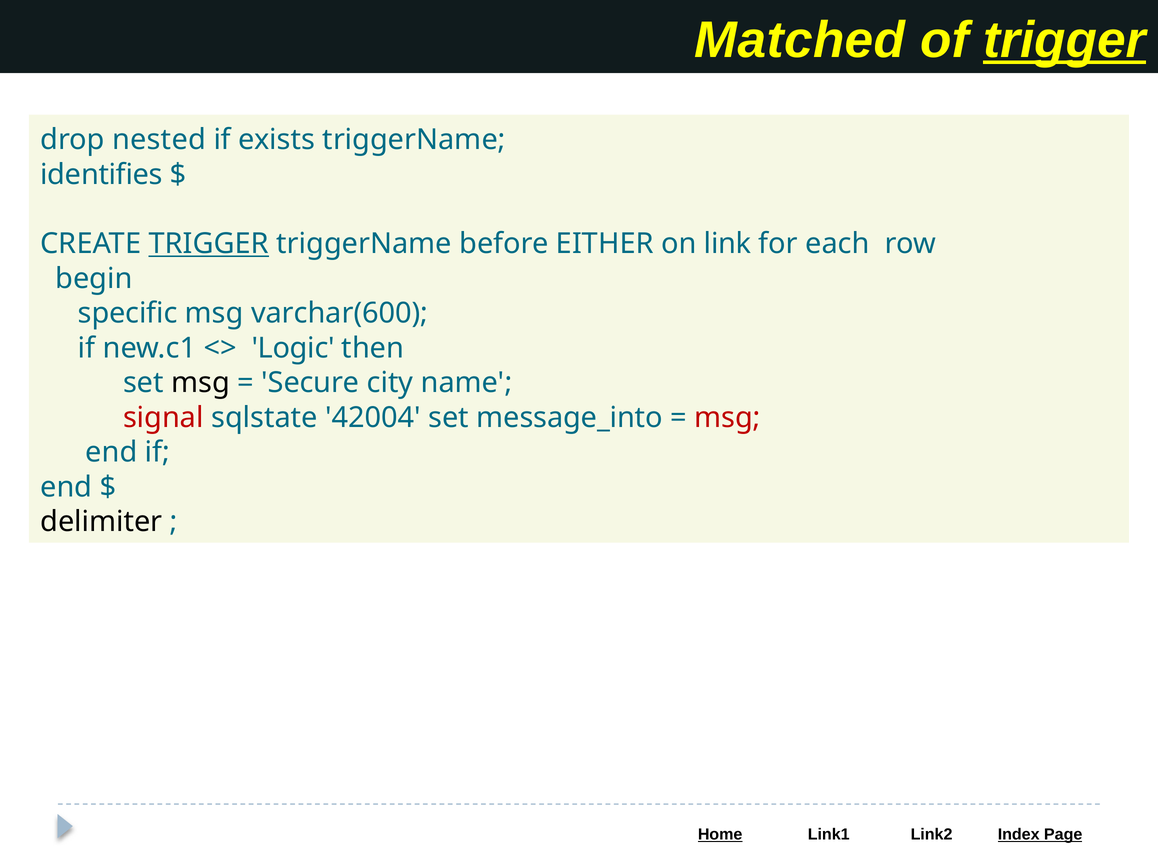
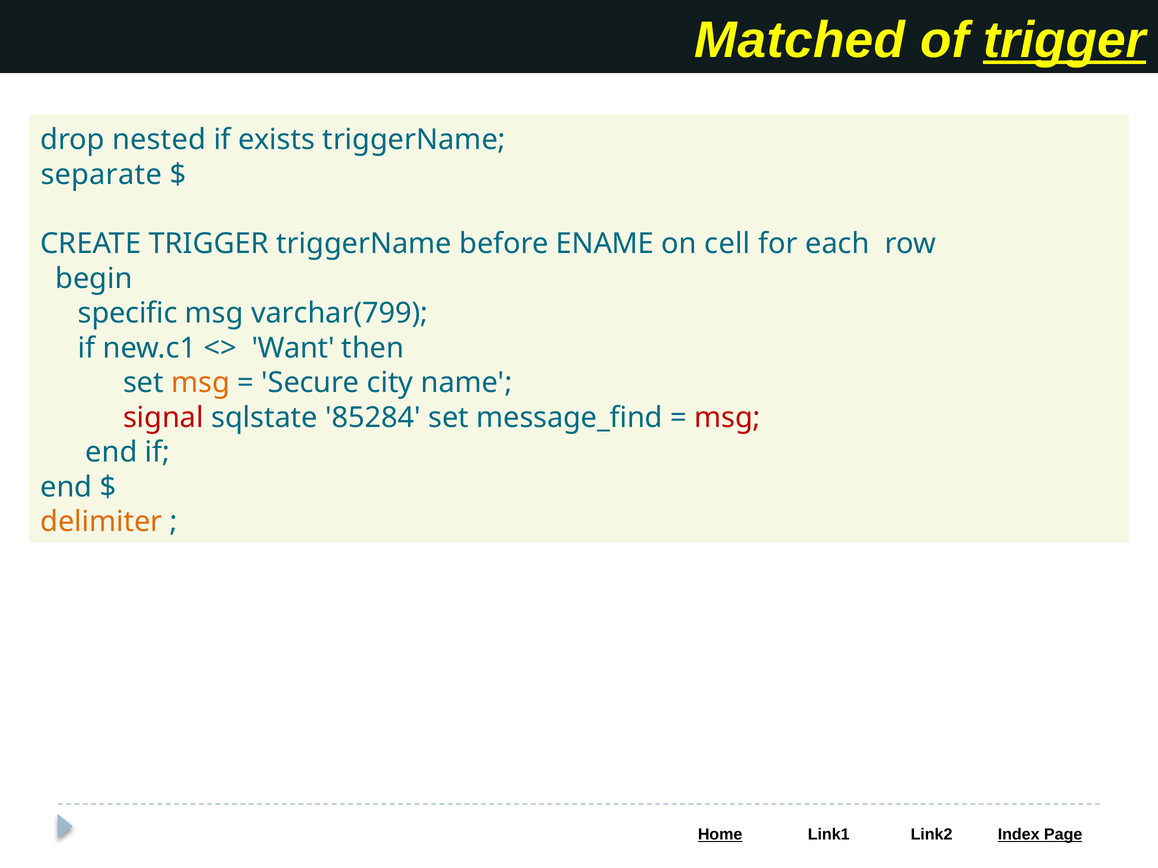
identifies: identifies -> separate (101, 175)
TRIGGER underline: present -> none (209, 244)
EITHER: EITHER -> ENAME (605, 244)
link: link -> cell (727, 244)
varchar(600: varchar(600 -> varchar(799 (340, 314)
Logic: Logic -> Want (293, 348)
msg colour: black -> orange (200, 383)
42004: 42004 -> 85284 (373, 418)
message_into: message_into -> message_find (570, 418)
delimiter colour: black -> orange (101, 522)
